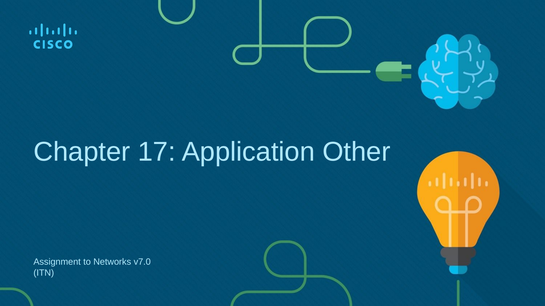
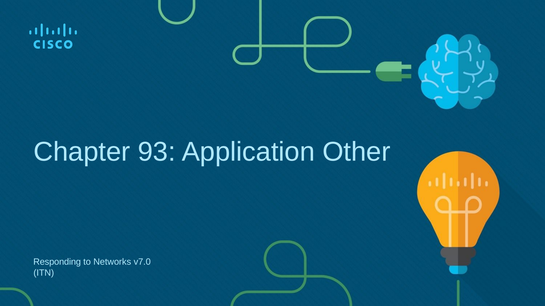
17: 17 -> 93 (157, 152)
Assignment: Assignment -> Responding (57, 262)
